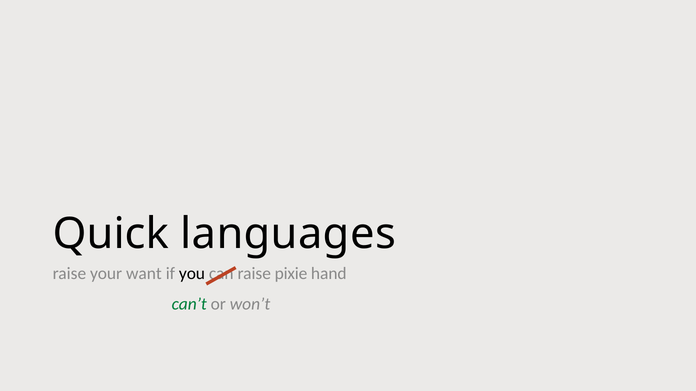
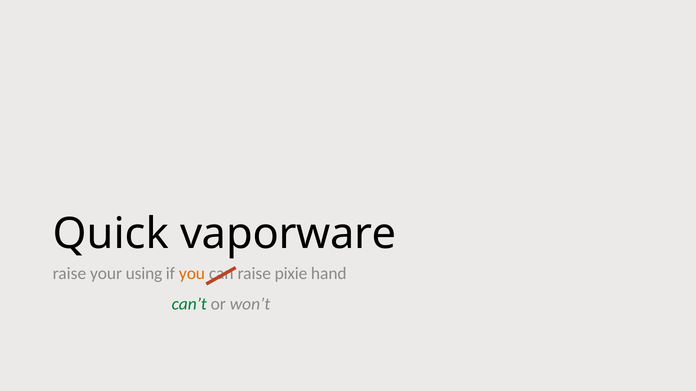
languages: languages -> vaporware (288, 234)
want: want -> using (144, 274)
you colour: black -> orange (192, 274)
